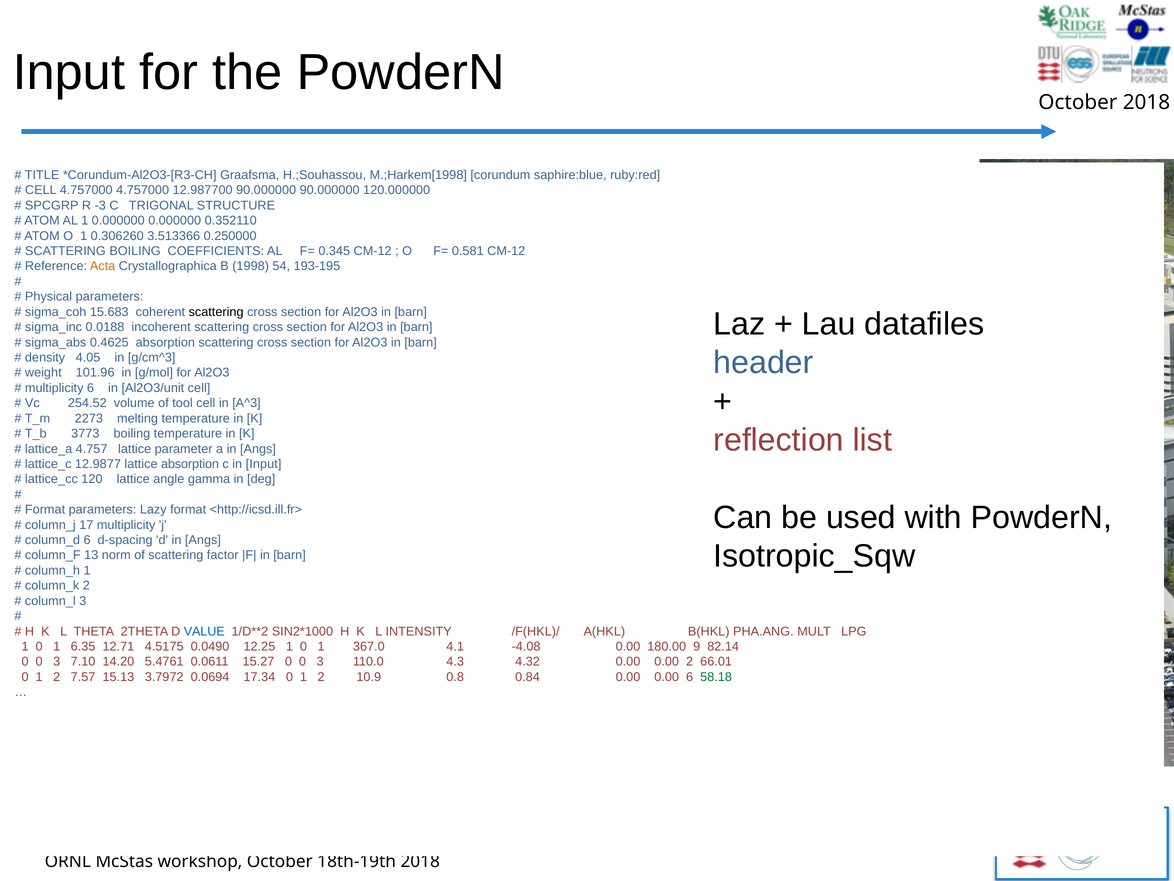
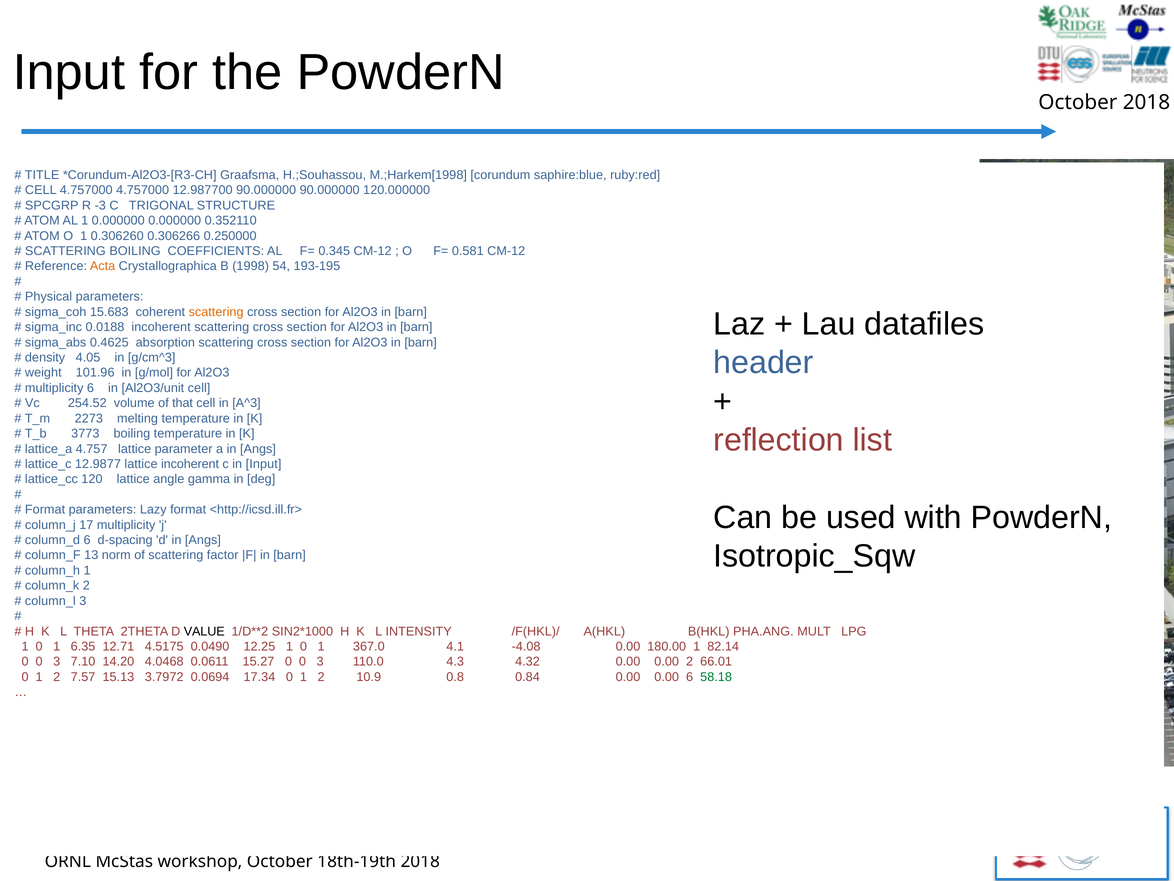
3.513366: 3.513366 -> 0.306266 (174, 236)
scattering colour: black -> orange (216, 312)
tool: tool -> that (183, 403)
lattice absorption: absorption -> incoherent (190, 464)
VALUE colour: blue -> black (204, 631)
180.00 9: 9 -> 1 (697, 646)
5.4761: 5.4761 -> 4.0468 (164, 661)
